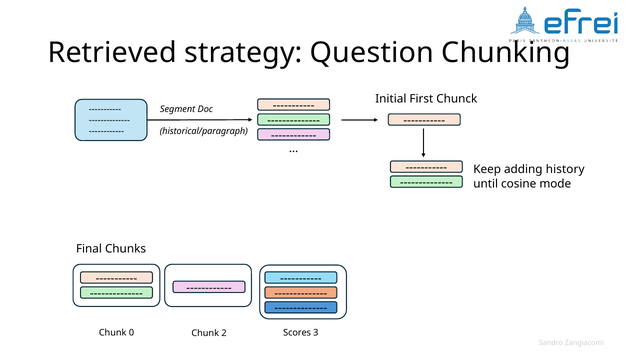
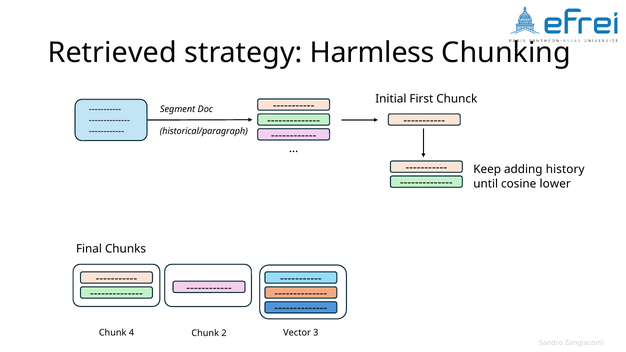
Question: Question -> Harmless (372, 53)
mode: mode -> lower (555, 184)
0: 0 -> 4 (131, 333)
Scores: Scores -> Vector (297, 333)
